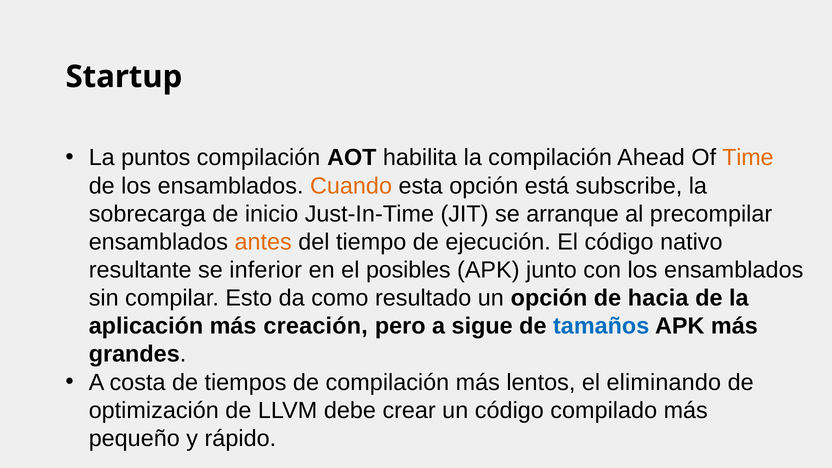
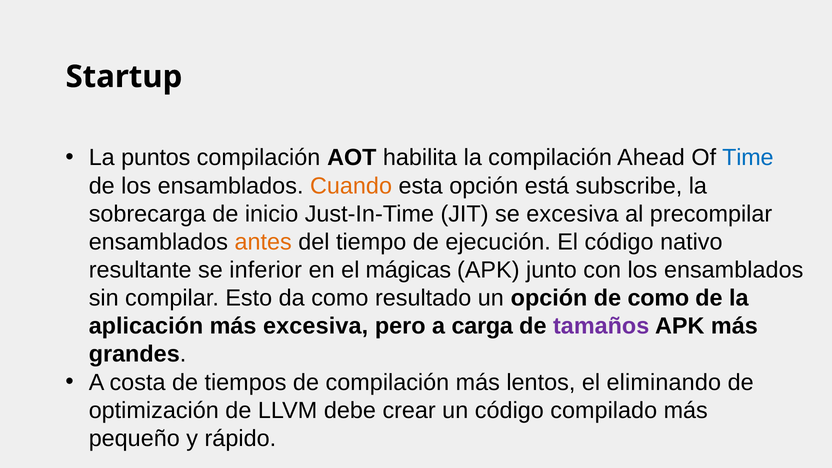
Time colour: orange -> blue (748, 158)
se arranque: arranque -> excesiva (572, 214)
posibles: posibles -> mágicas (408, 270)
de hacia: hacia -> como (658, 298)
más creación: creación -> excesiva (316, 326)
sigue: sigue -> carga (482, 326)
tamaños colour: blue -> purple (601, 326)
